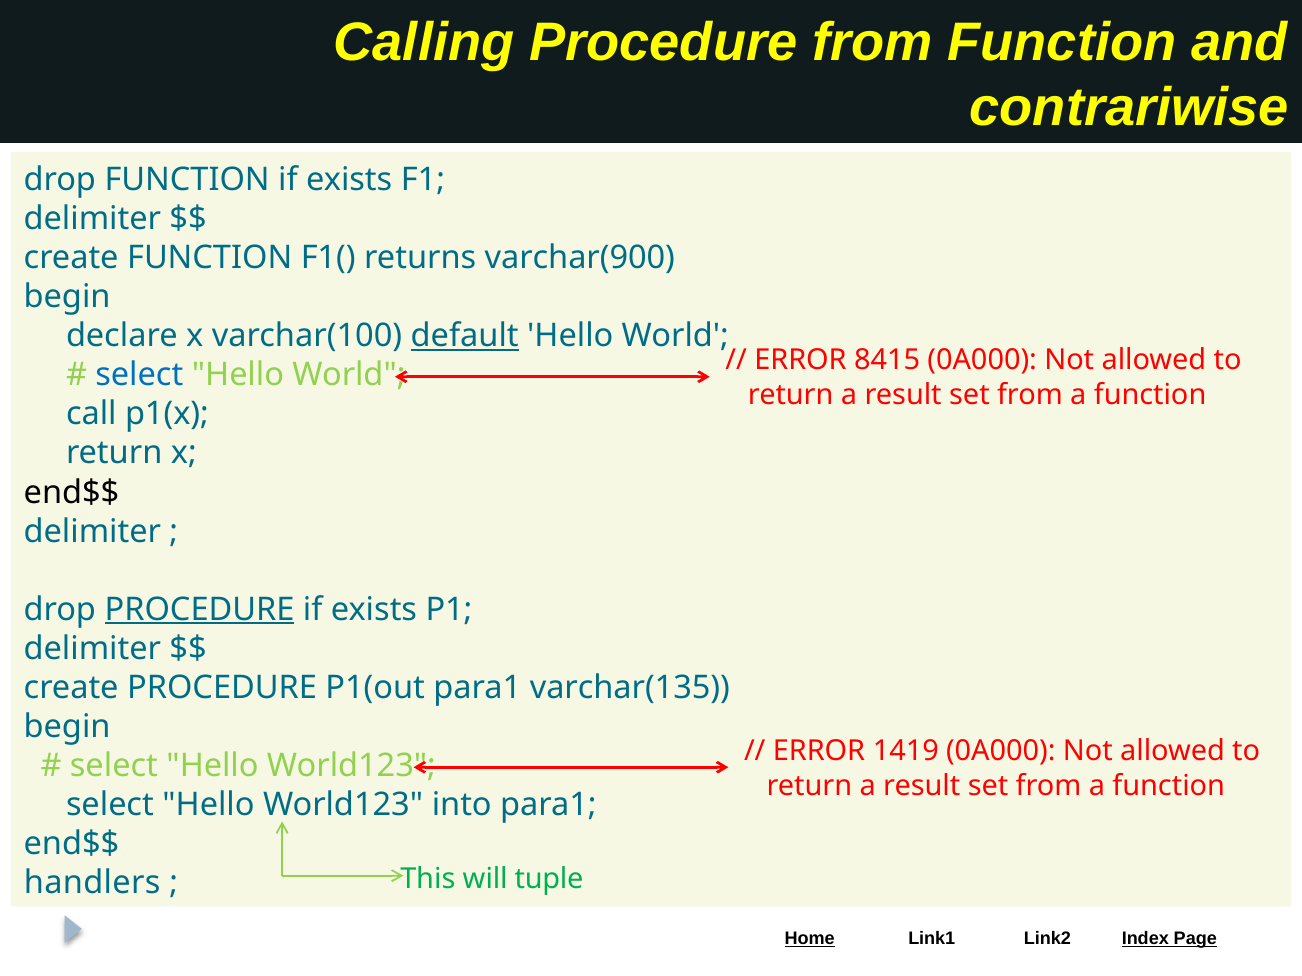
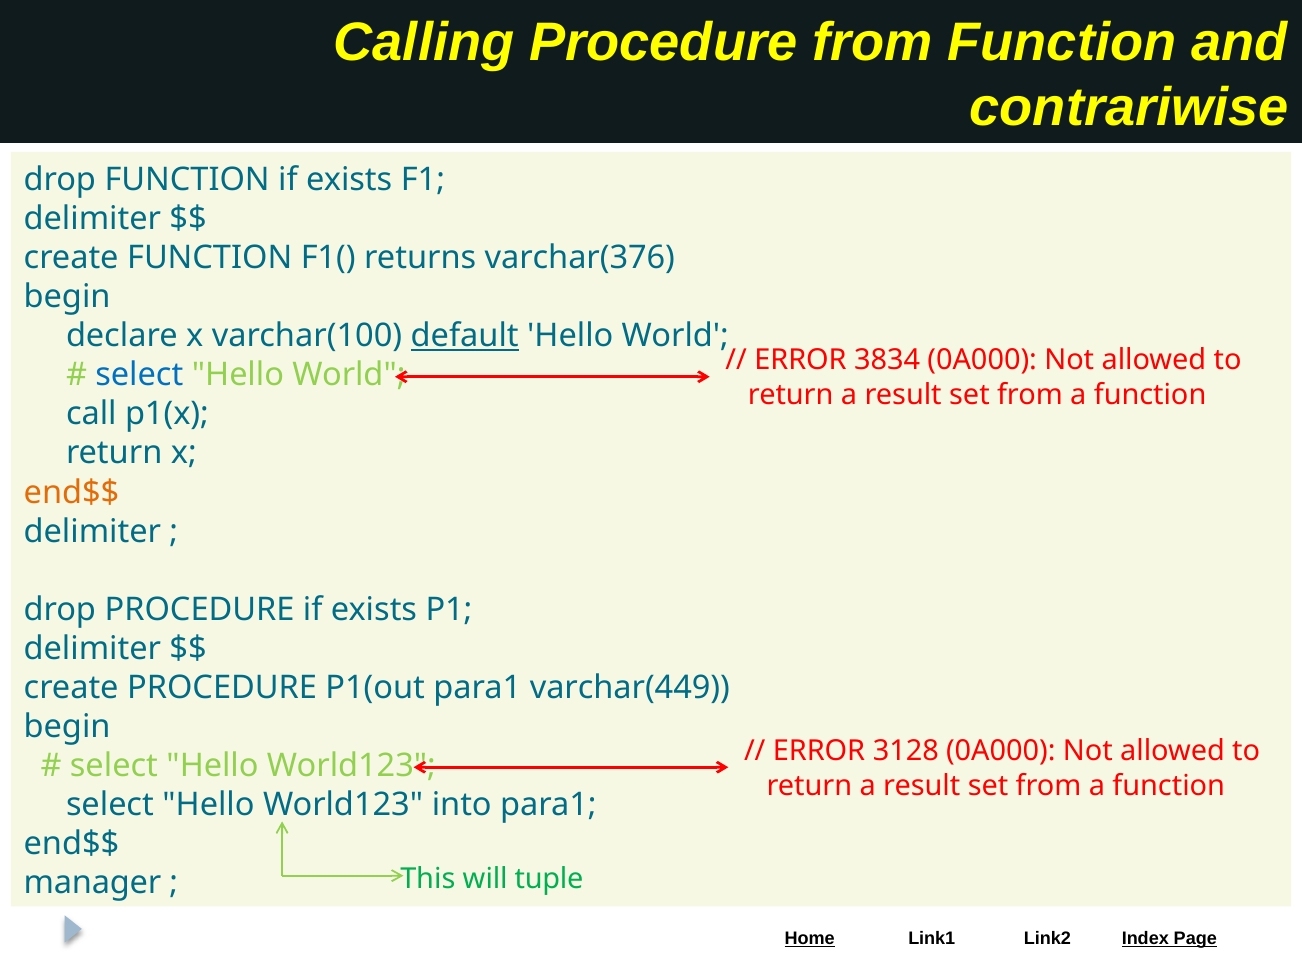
varchar(900: varchar(900 -> varchar(376 (580, 258)
8415: 8415 -> 3834 (887, 361)
end$$ colour: black -> orange (71, 493)
PROCEDURE underline: present -> none (200, 610)
varchar(135: varchar(135 -> varchar(449 (630, 688)
1419: 1419 -> 3128 (906, 751)
handlers: handlers -> manager (92, 883)
